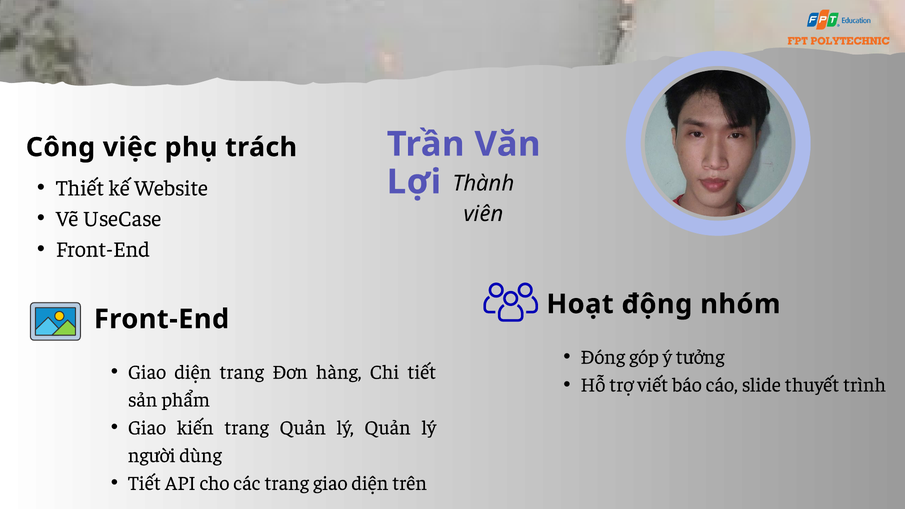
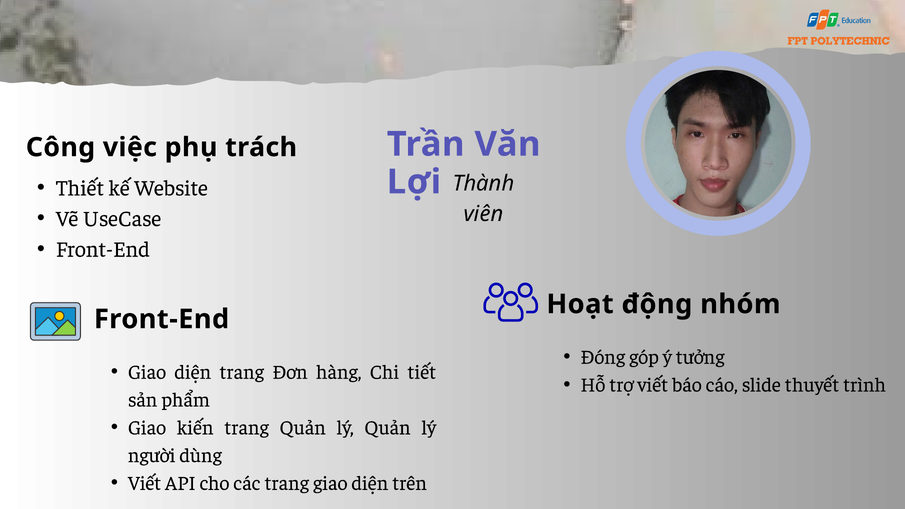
Tiết: Tiết -> Viết (145, 483)
